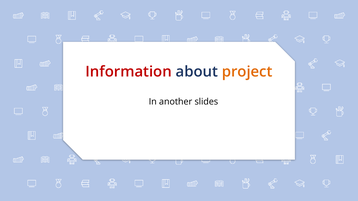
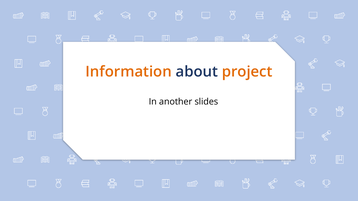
Information colour: red -> orange (129, 72)
